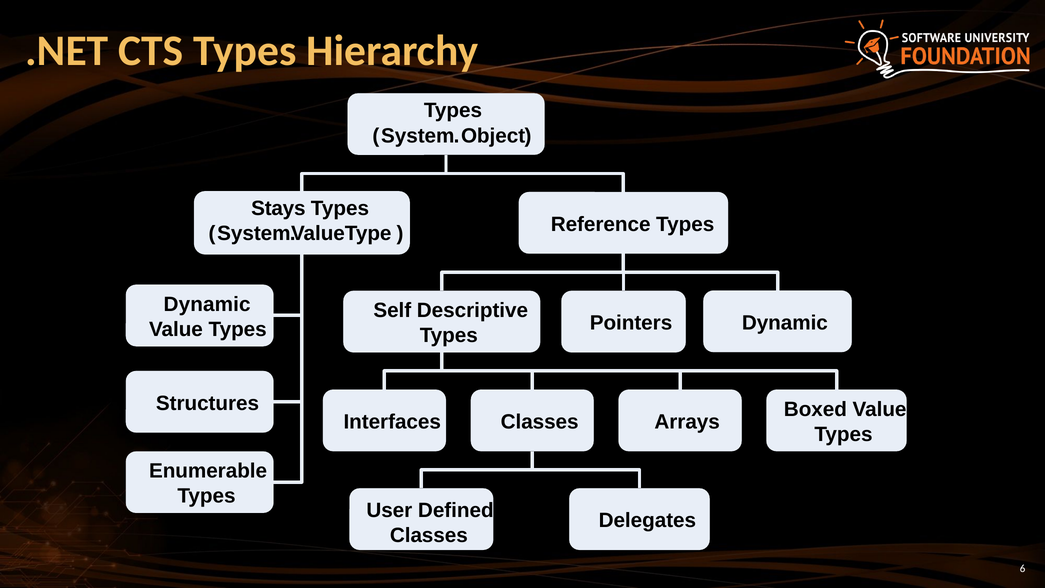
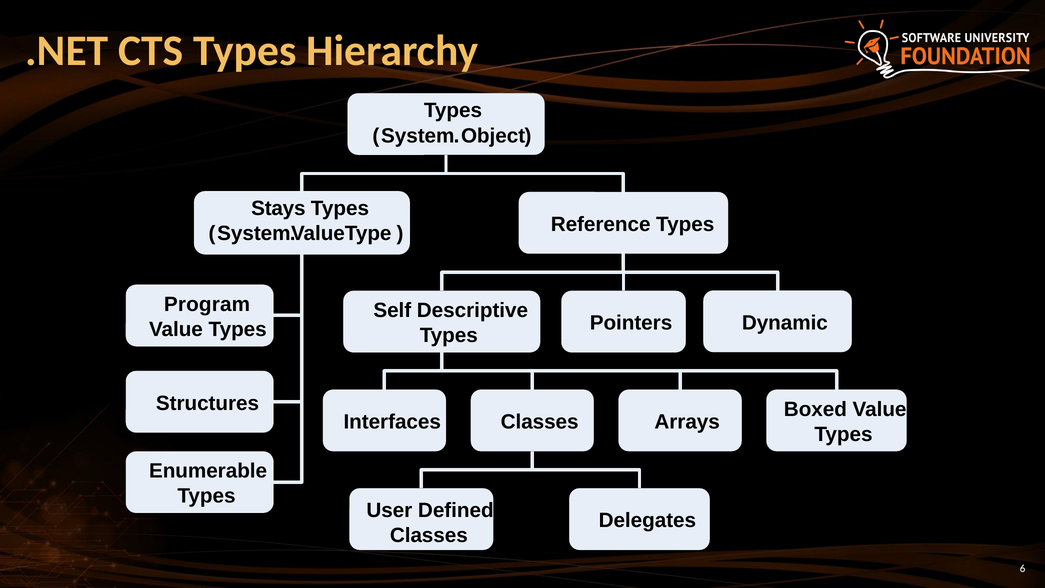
Dynamic: Dynamic -> Program (207, 304)
